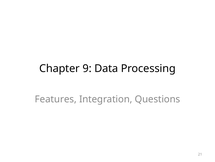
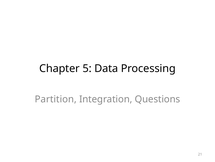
9: 9 -> 5 (87, 68)
Features: Features -> Partition (56, 99)
